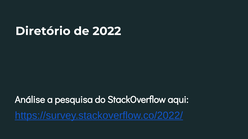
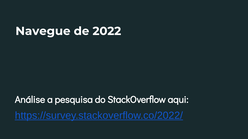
Diretório: Diretório -> Navegue (43, 31)
